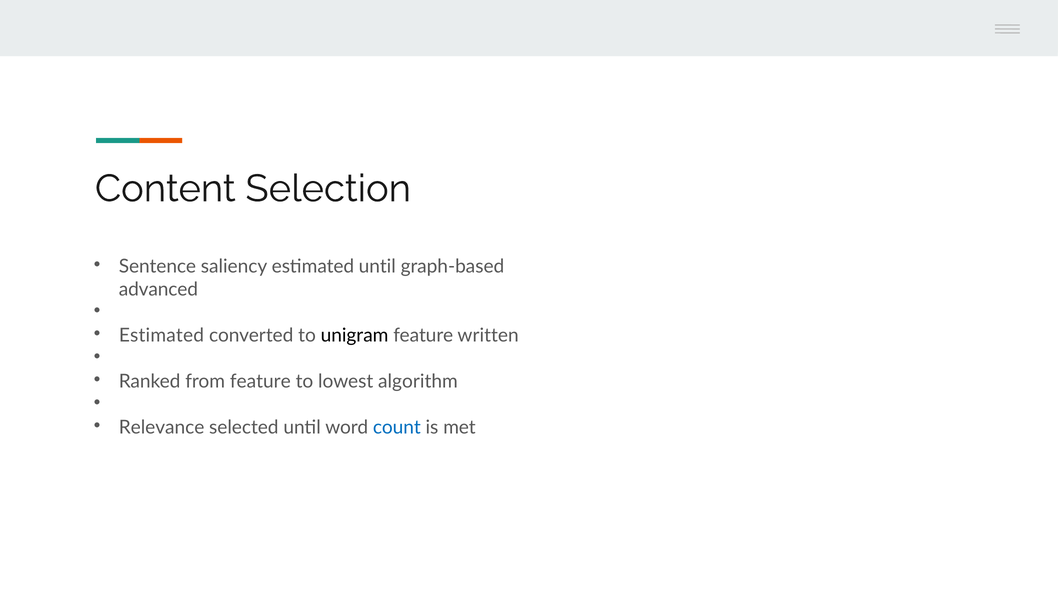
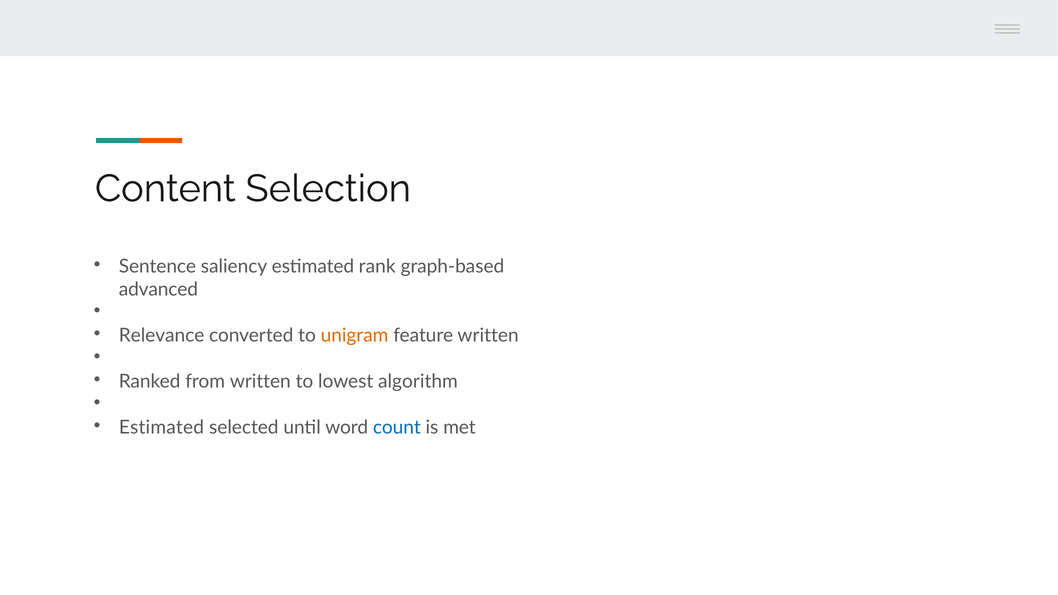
estimated until: until -> rank (377, 267)
Estimated: Estimated -> Relevance (162, 336)
unigram colour: black -> orange (355, 336)
from feature: feature -> written (260, 381)
Relevance: Relevance -> Estimated (161, 427)
